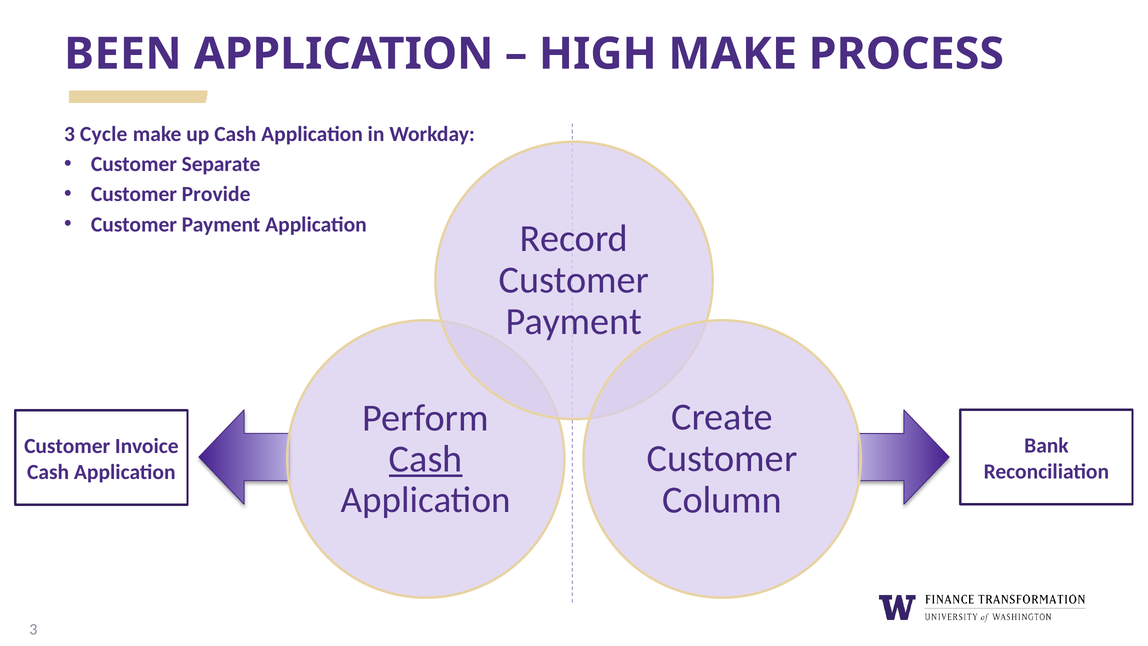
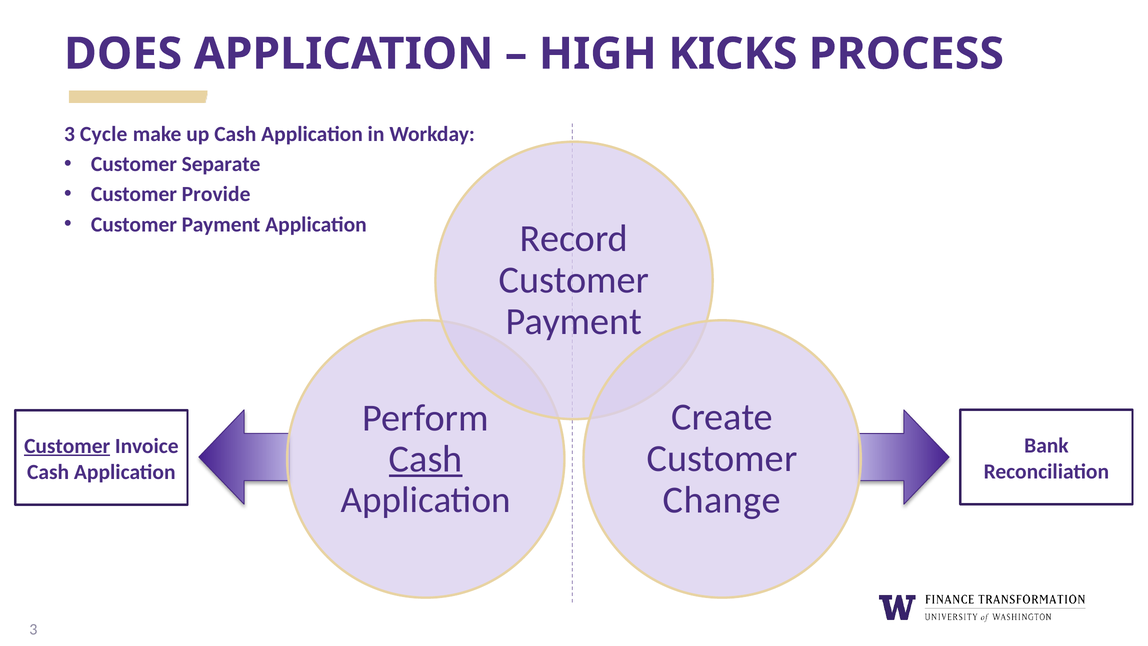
BEEN: BEEN -> DOES (123, 54)
HIGH MAKE: MAKE -> KICKS (733, 54)
Customer underline: none -> present (67, 446)
Column: Column -> Change (722, 500)
